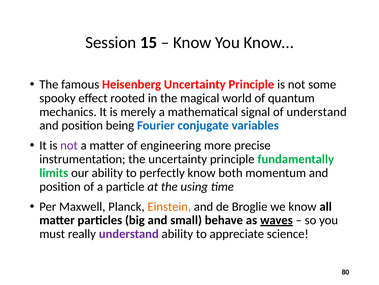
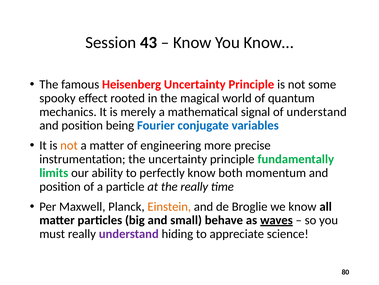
15: 15 -> 43 (149, 42)
not colour: purple -> orange (69, 145)
the using: using -> really (194, 186)
understand ability: ability -> hiding (177, 233)
